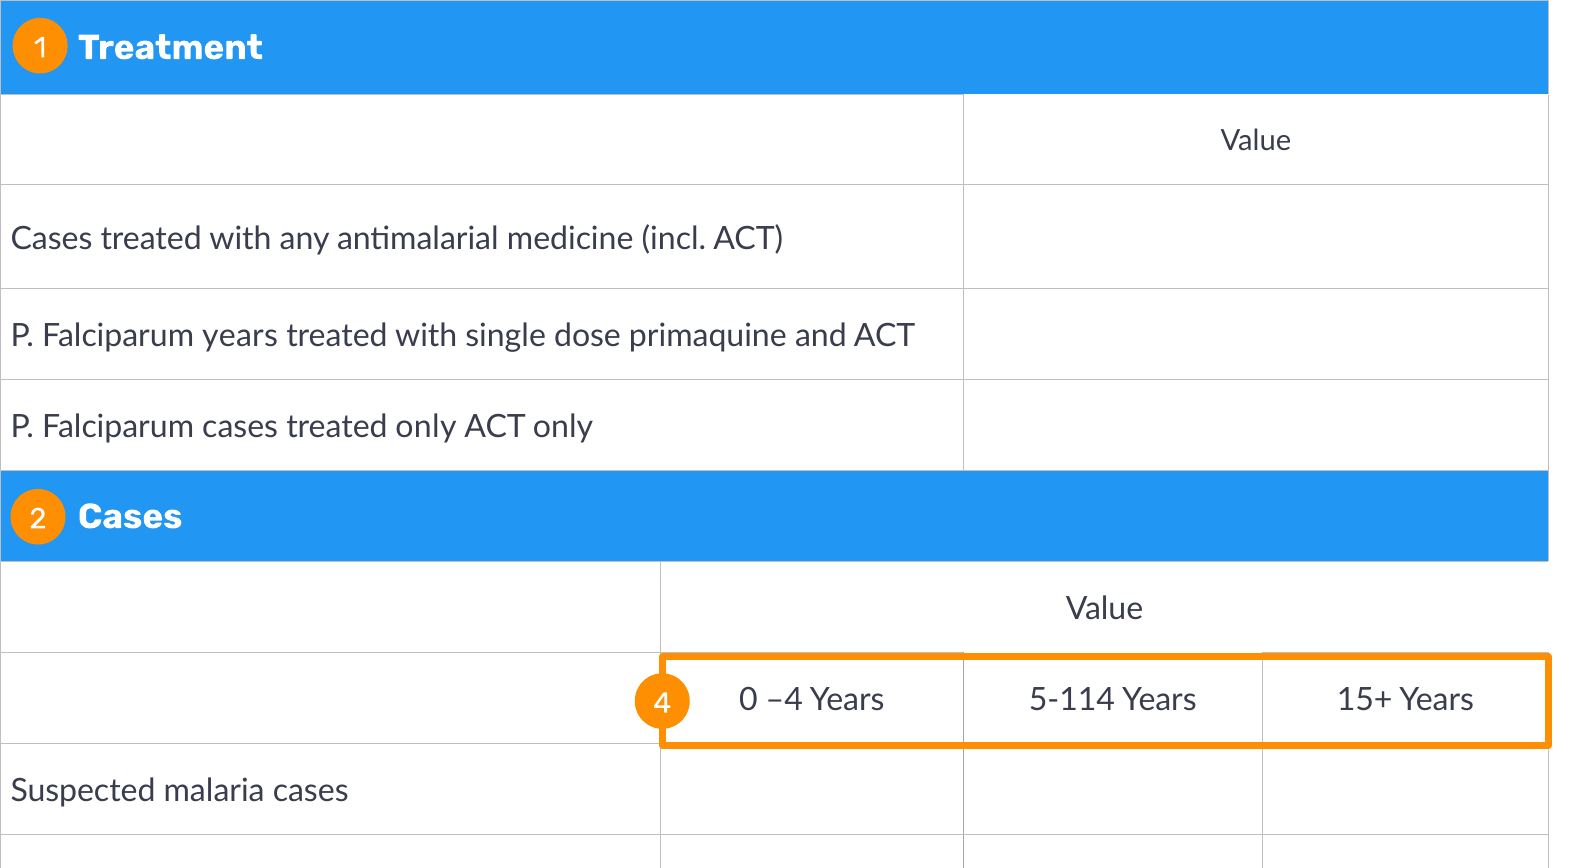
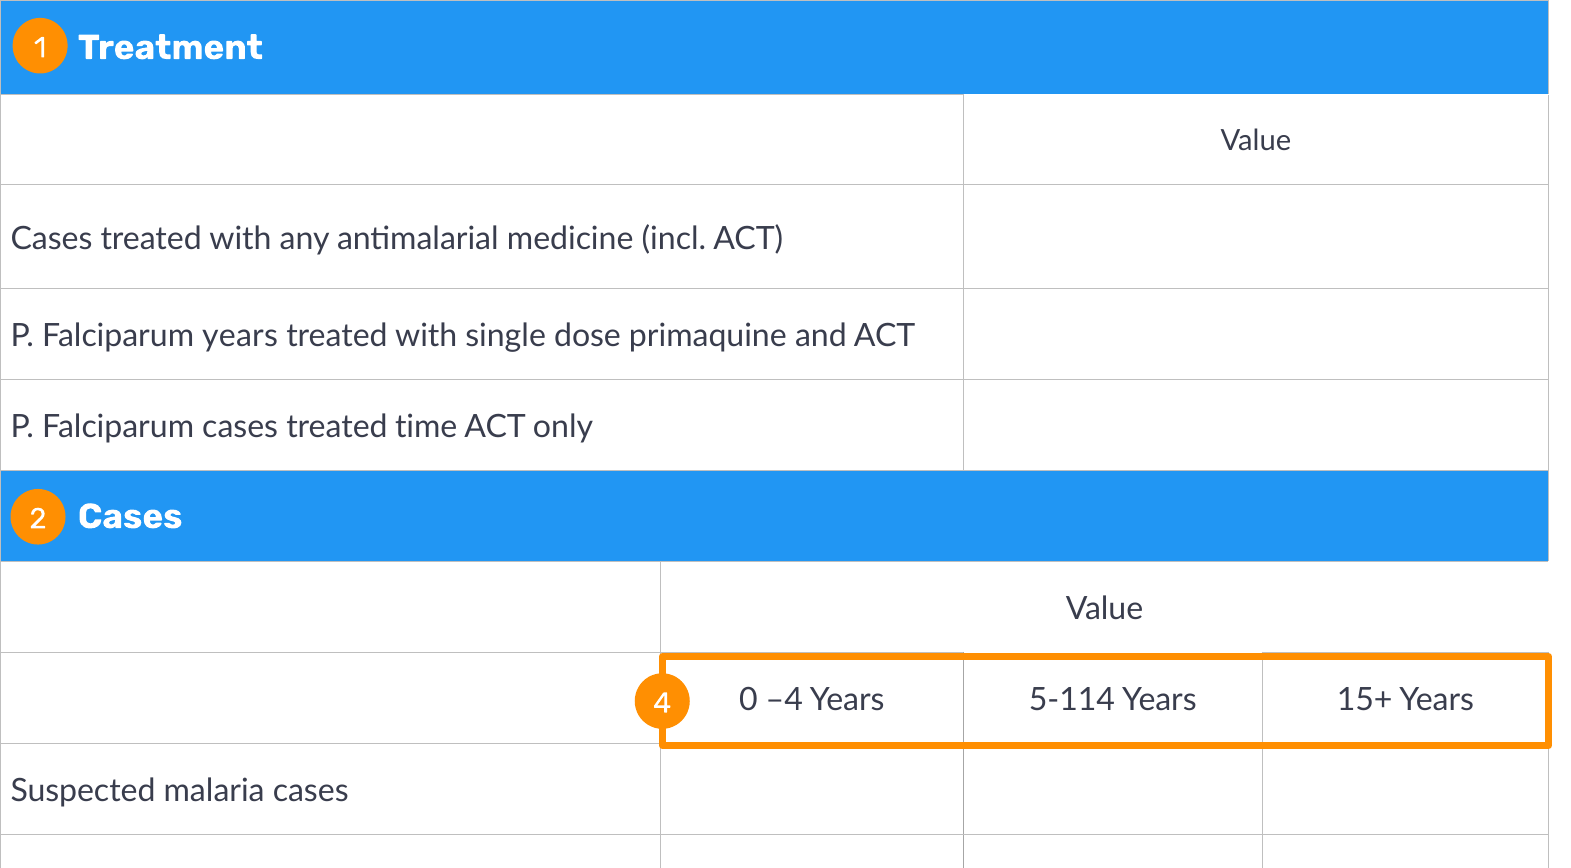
treated only: only -> time (426, 427)
